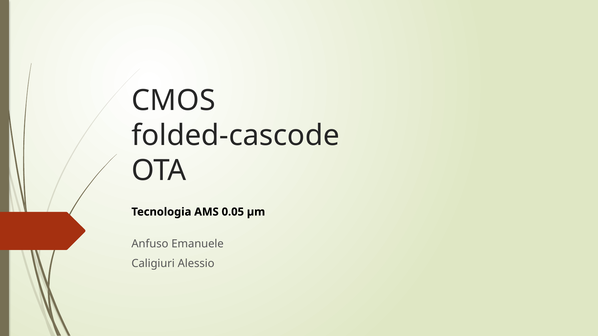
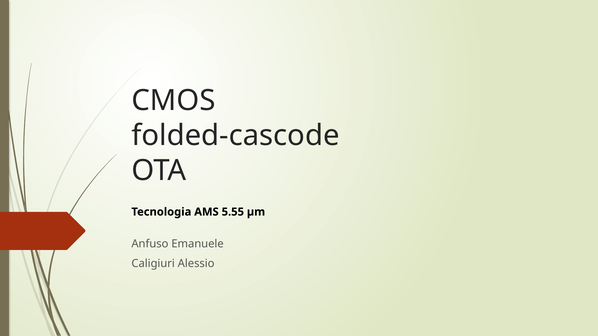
0.05: 0.05 -> 5.55 (233, 212)
